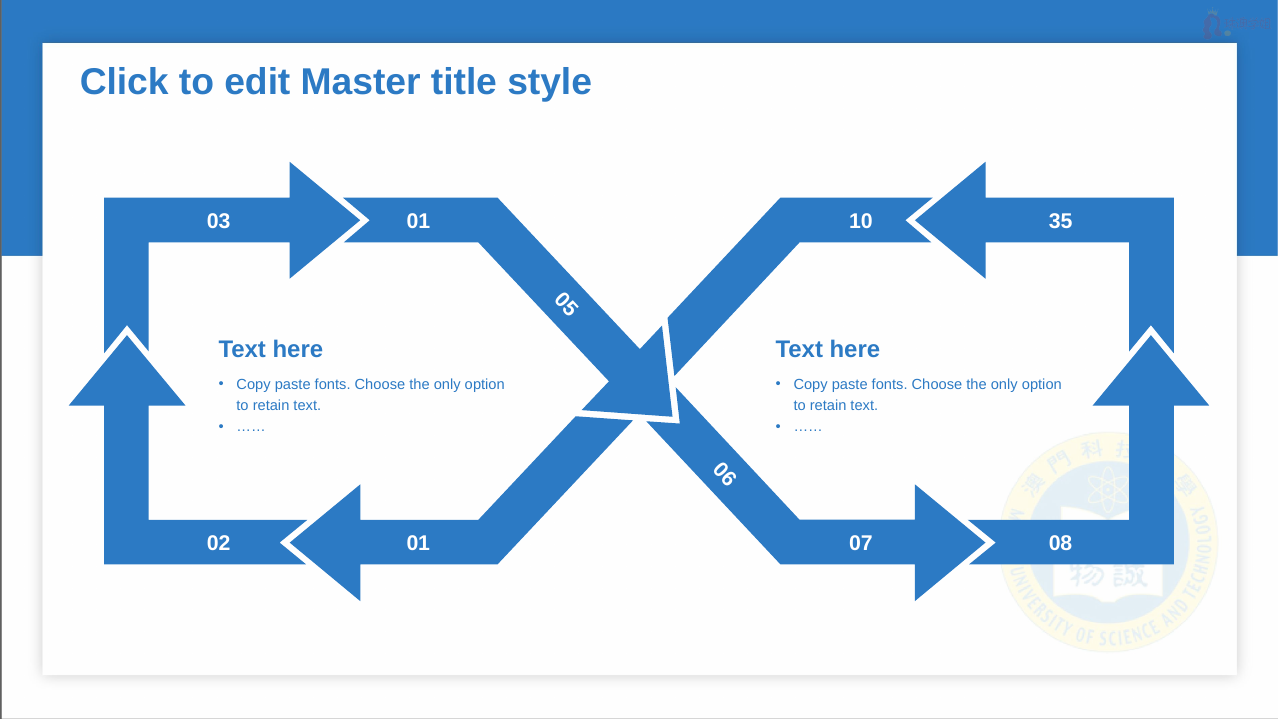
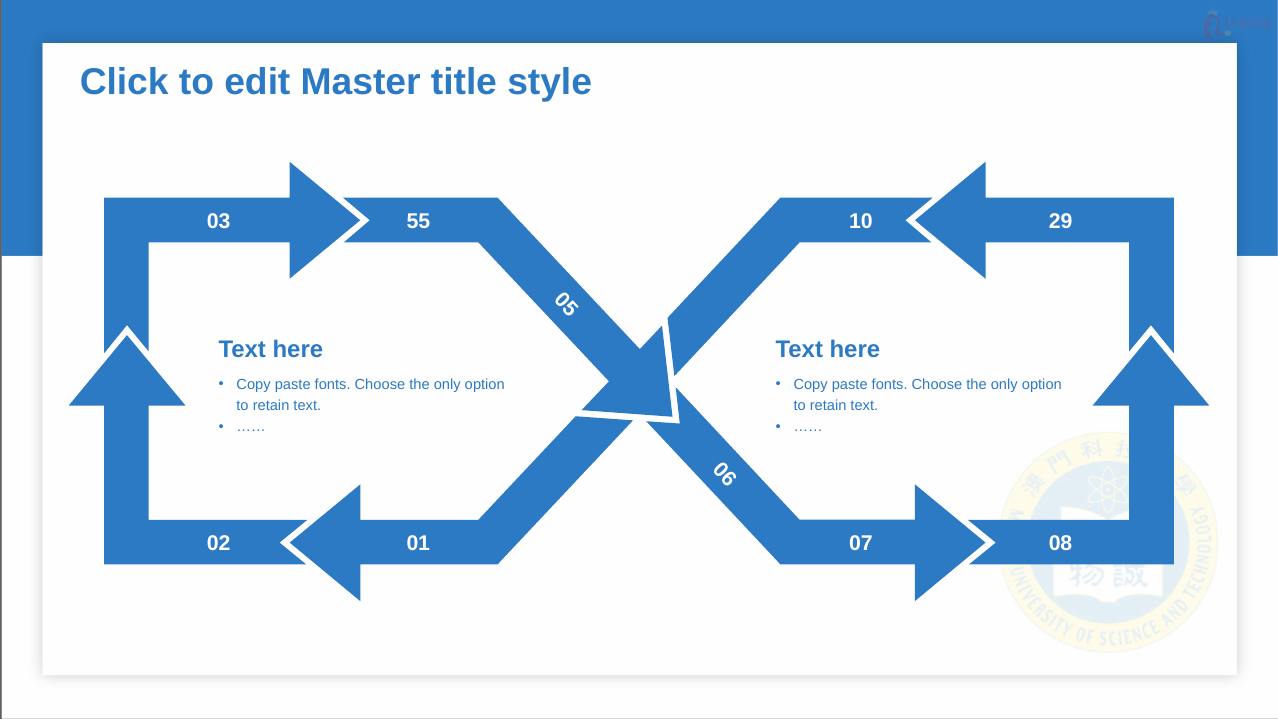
03 01: 01 -> 55 (418, 221)
35: 35 -> 29 (1061, 221)
